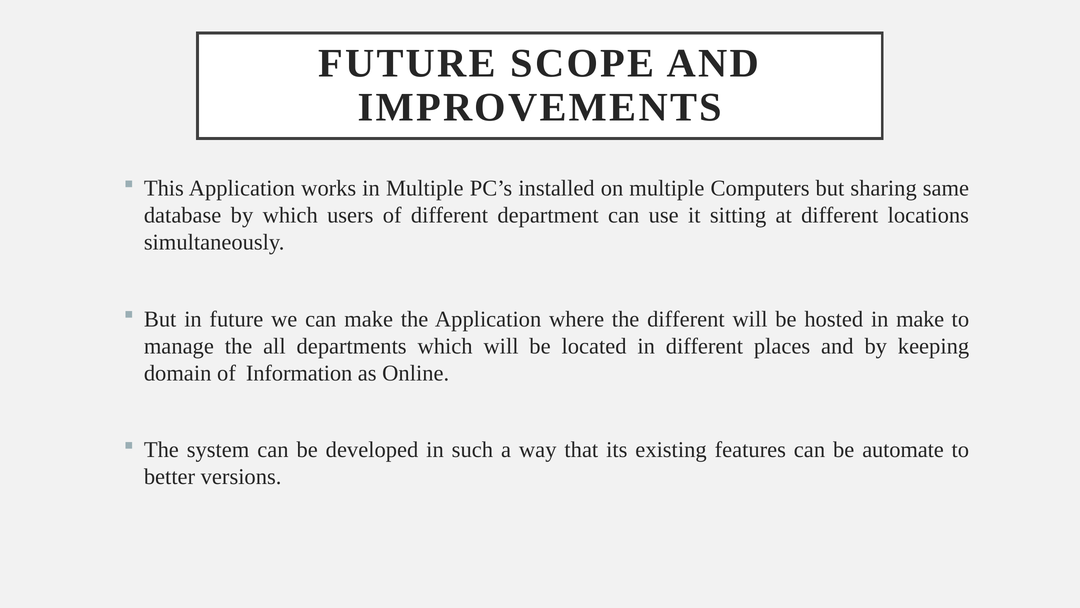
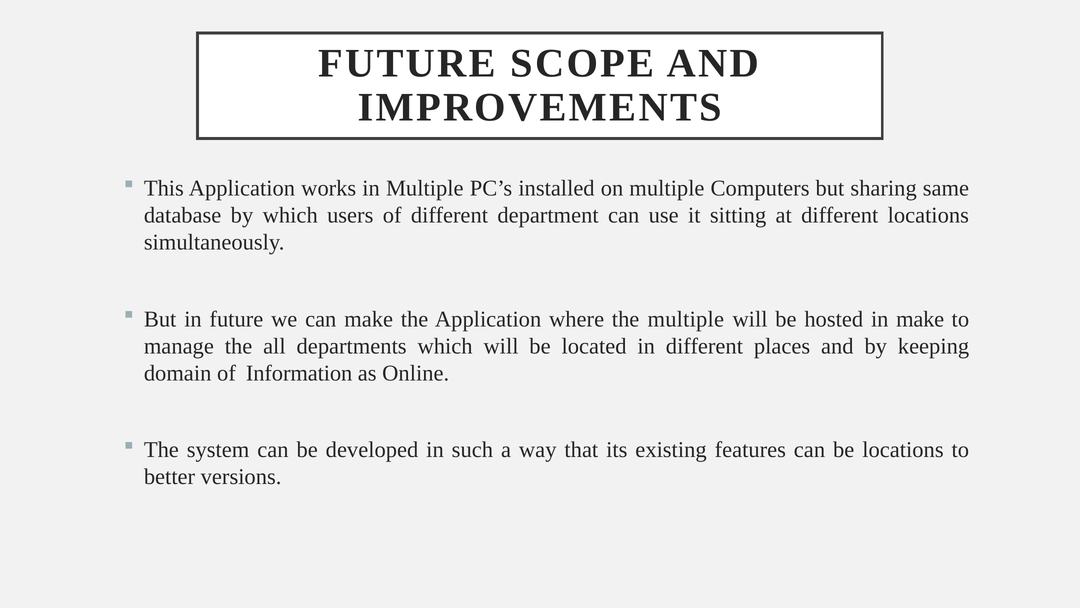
the different: different -> multiple (686, 319)
be automate: automate -> locations (903, 449)
